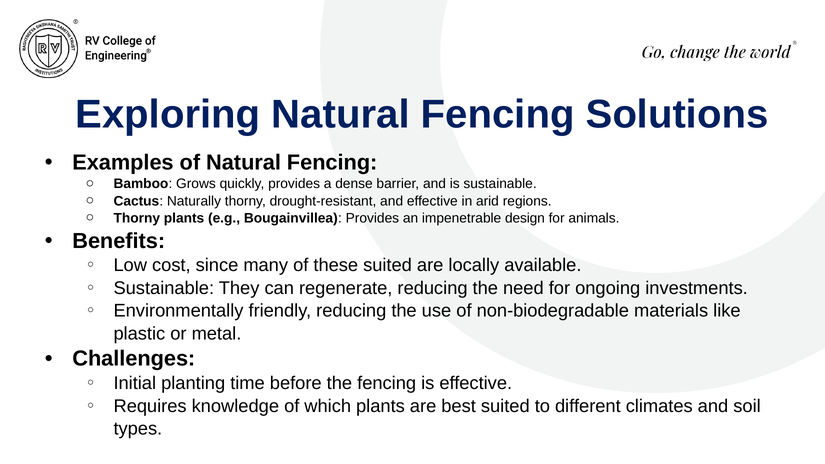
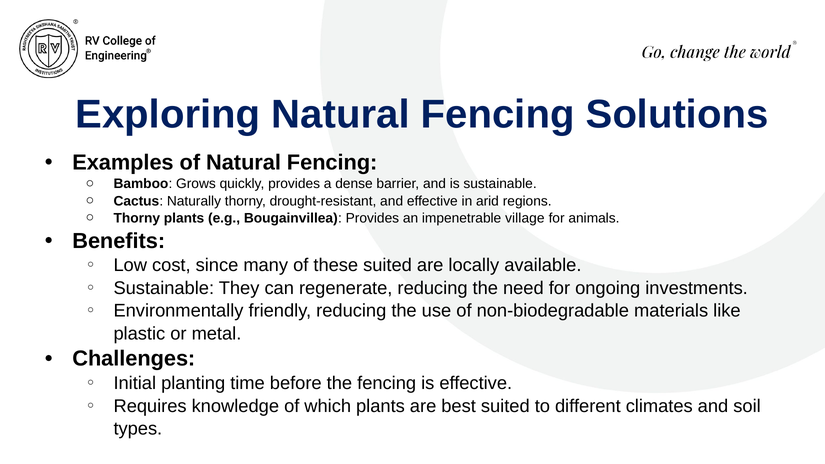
design: design -> village (525, 218)
